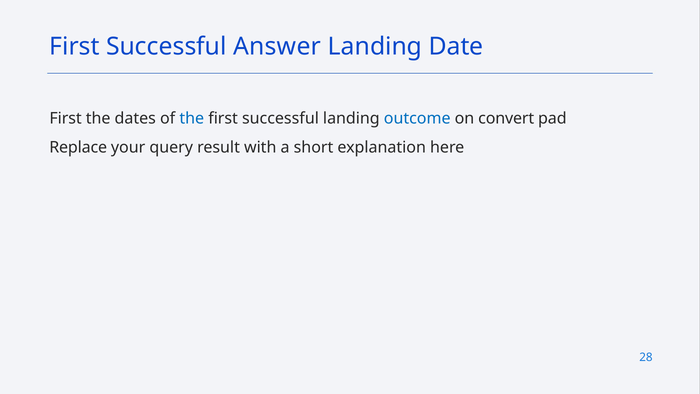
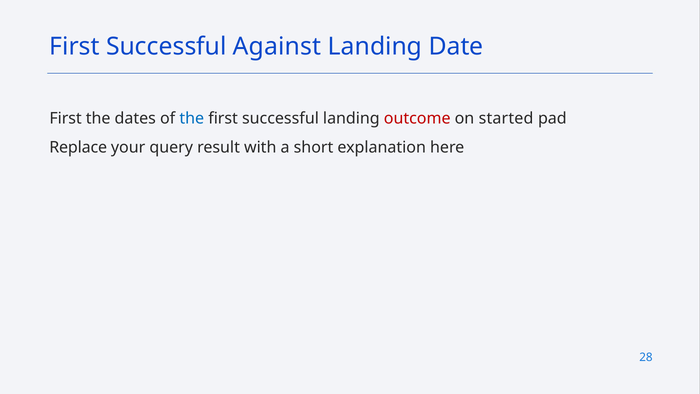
Answer: Answer -> Against (277, 47)
outcome colour: blue -> red (417, 118)
convert: convert -> started (506, 118)
